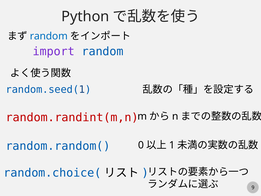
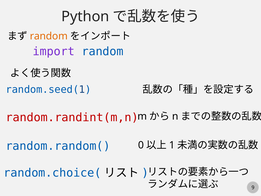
random colour: blue -> orange (49, 36)
